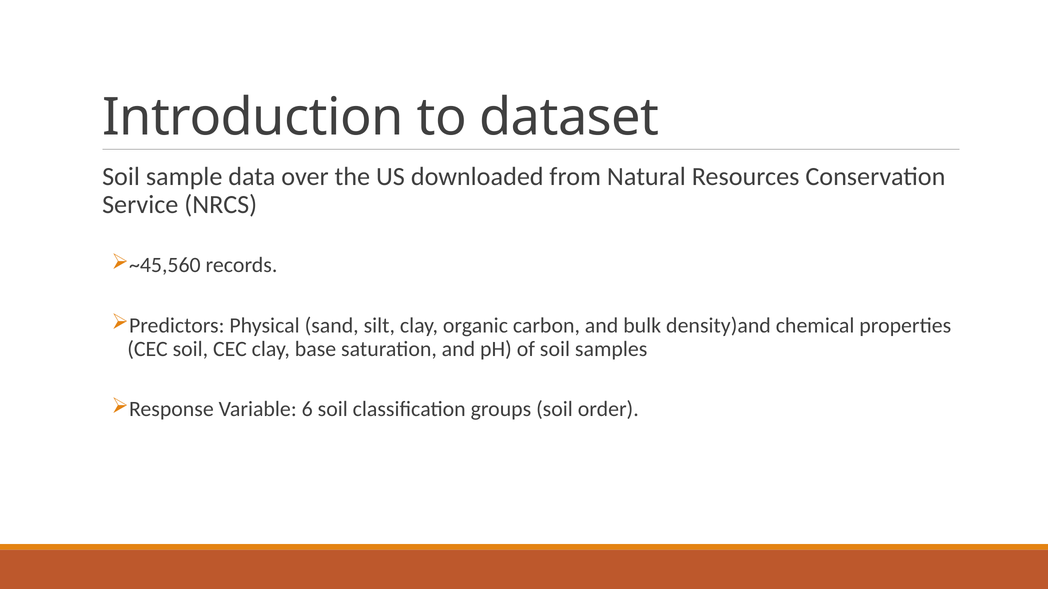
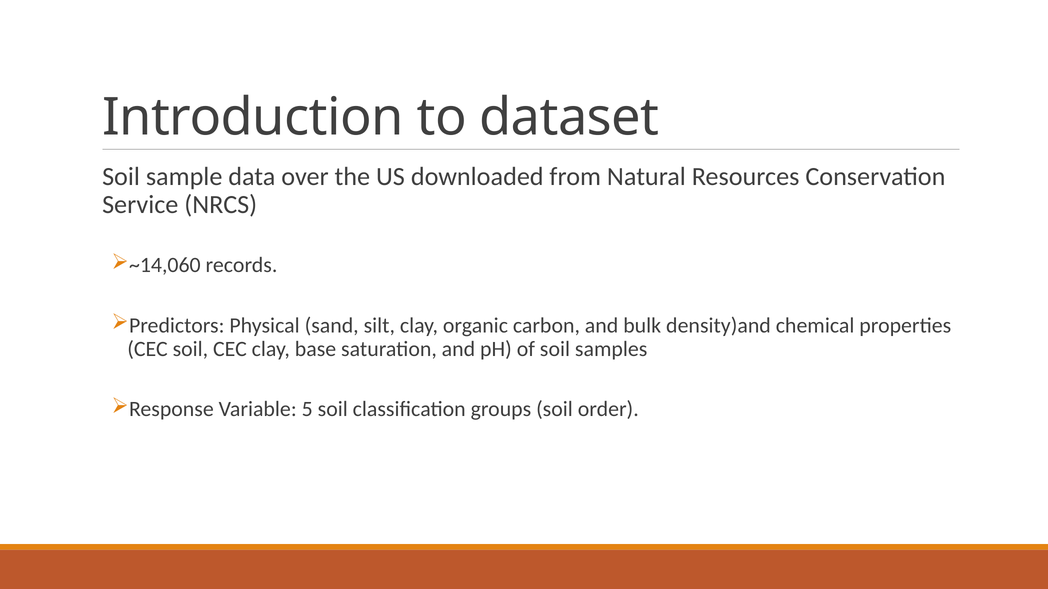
~45,560: ~45,560 -> ~14,060 (165, 265)
6: 6 -> 5 (307, 409)
